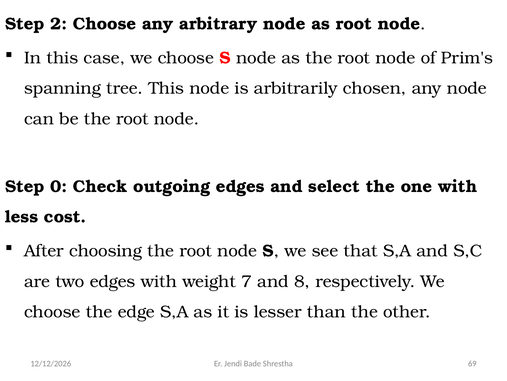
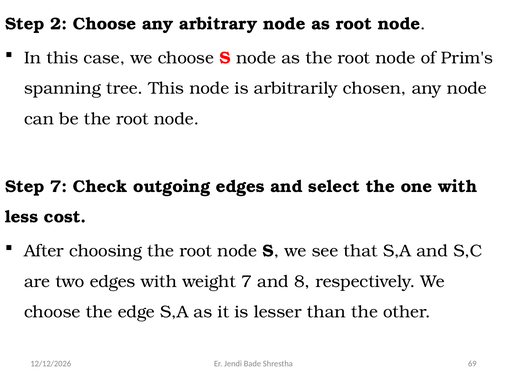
Step 0: 0 -> 7 (59, 186)
